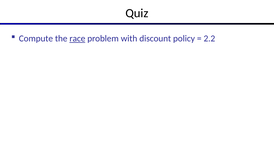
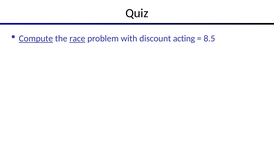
Compute underline: none -> present (36, 39)
policy: policy -> acting (184, 39)
2.2: 2.2 -> 8.5 (209, 39)
